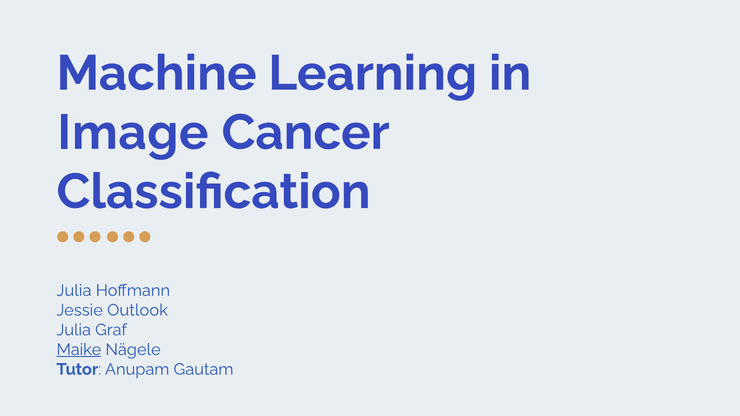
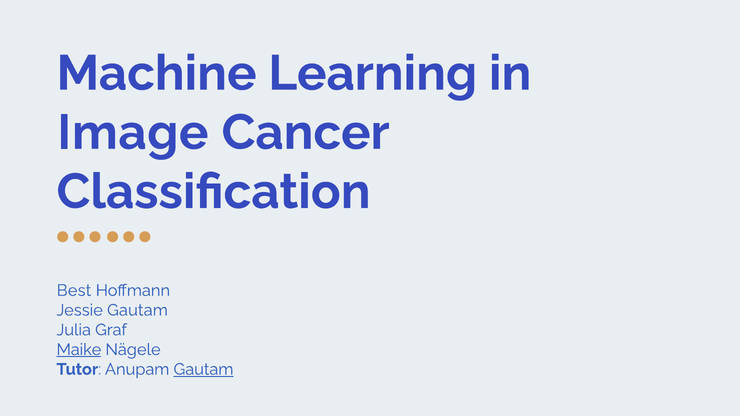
Julia: Julia -> Best (74, 291)
Jessie Outlook: Outlook -> Gautam (137, 310)
Gautam underline: none -> present (203, 370)
